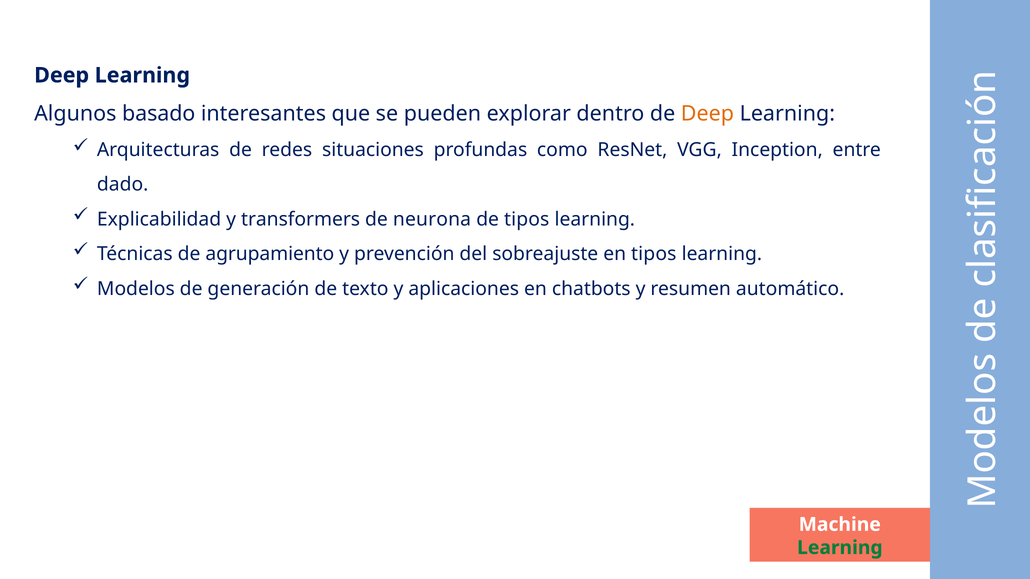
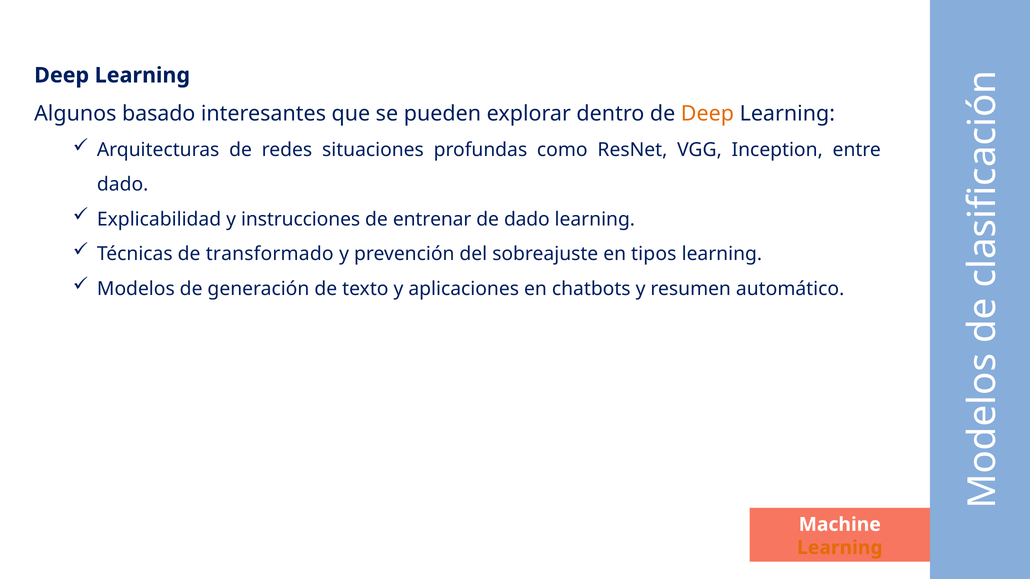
transformers: transformers -> instrucciones (301, 219)
neurona: neurona -> entrenar (432, 219)
de tipos: tipos -> dado (527, 219)
agrupamiento: agrupamiento -> transformado (270, 254)
Learning colour: green -> orange (840, 548)
